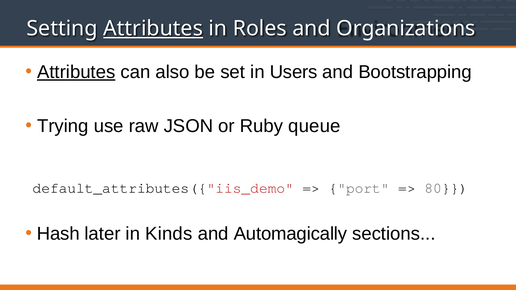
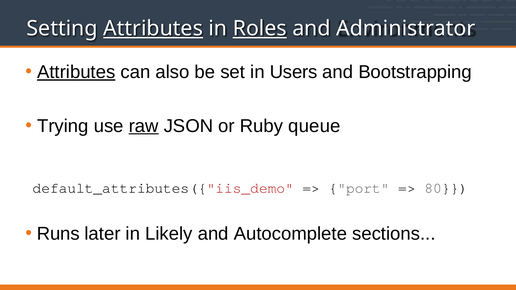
Roles underline: none -> present (260, 29)
Organizations: Organizations -> Administrator (406, 29)
raw underline: none -> present (144, 126)
Hash: Hash -> Runs (58, 234)
Kinds: Kinds -> Likely (169, 234)
Automagically: Automagically -> Autocomplete (290, 234)
